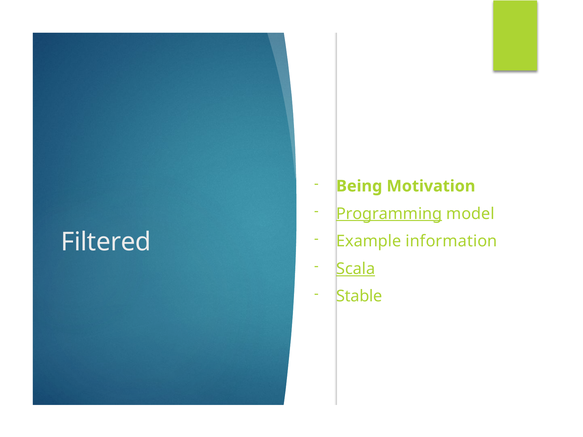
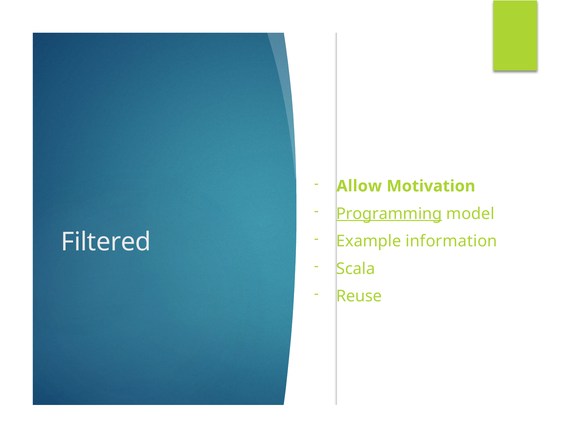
Being: Being -> Allow (359, 186)
Scala underline: present -> none (356, 269)
Stable: Stable -> Reuse (359, 296)
